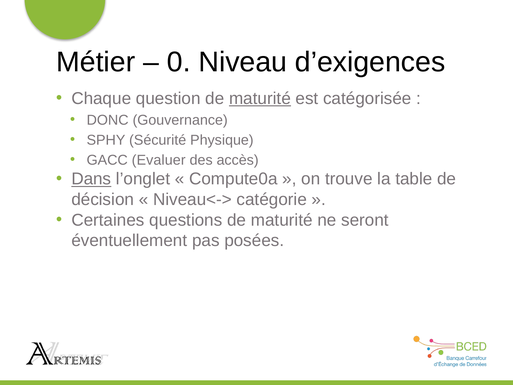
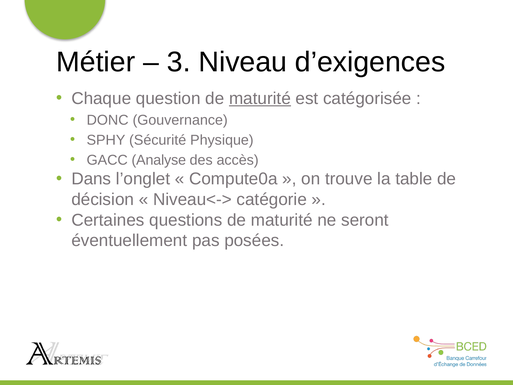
0: 0 -> 3 (179, 62)
Evaluer: Evaluer -> Analyse (159, 160)
Dans underline: present -> none (91, 179)
